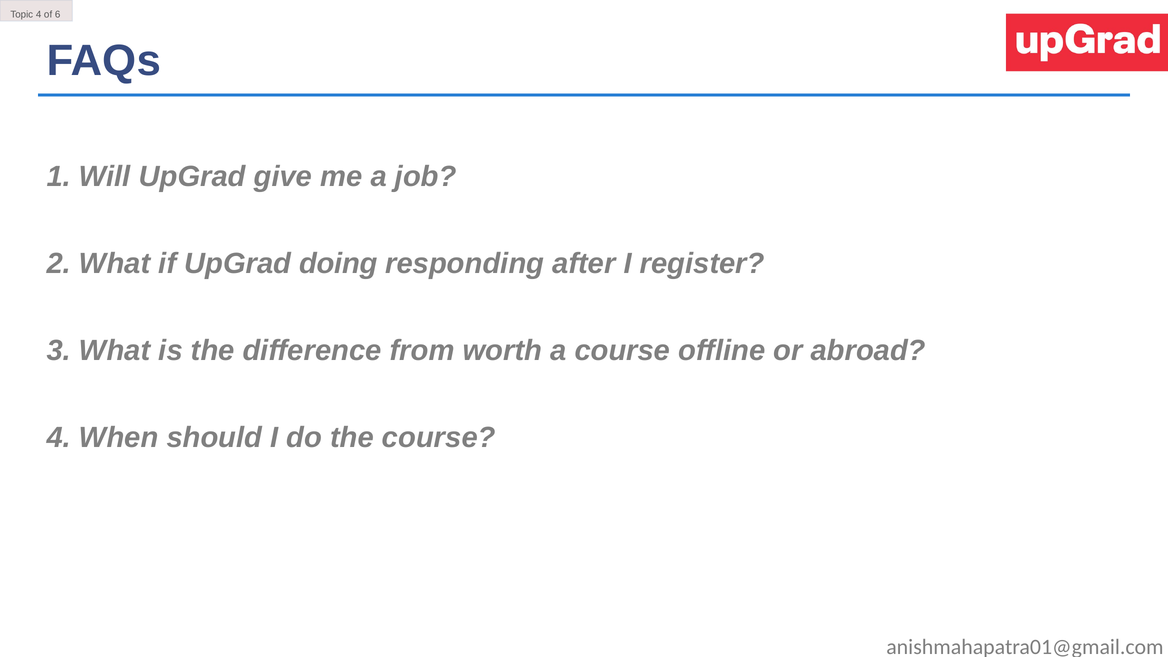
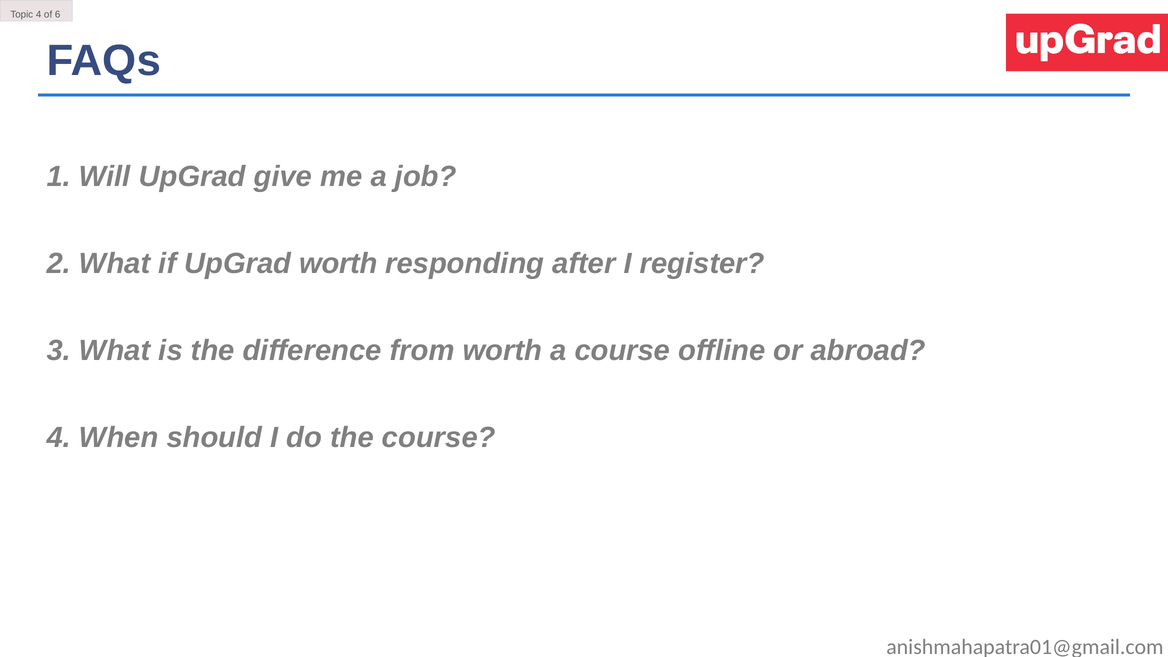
UpGrad doing: doing -> worth (338, 264)
